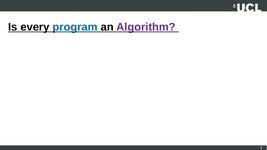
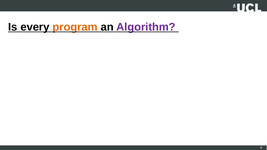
program colour: blue -> orange (75, 27)
